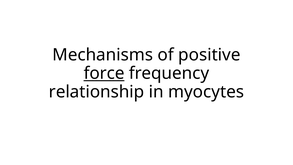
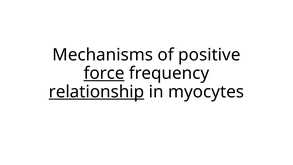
relationship underline: none -> present (97, 92)
